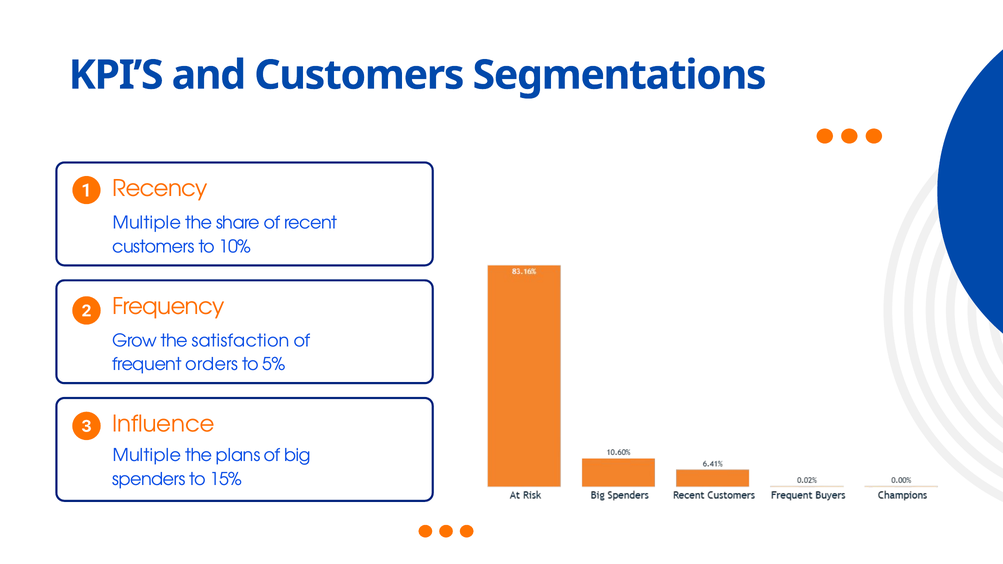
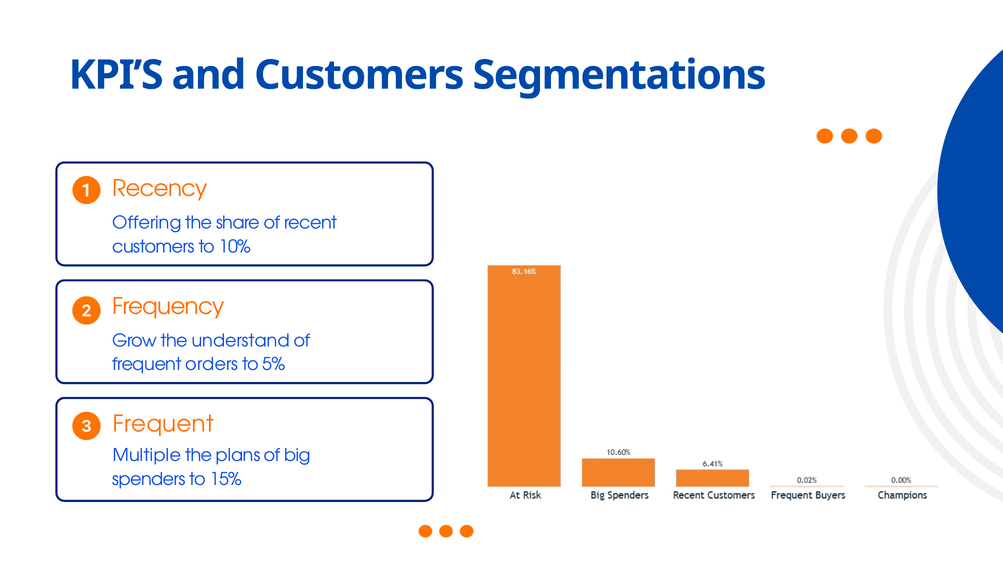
Multiple: Multiple -> Offering (147, 223)
satisfaction: satisfaction -> understand (241, 341)
Influence: Influence -> Frequent (163, 424)
